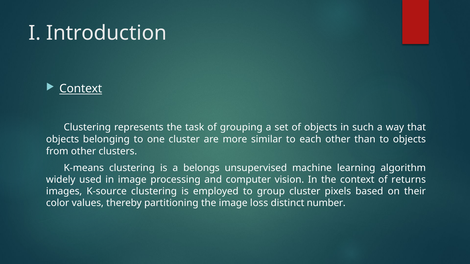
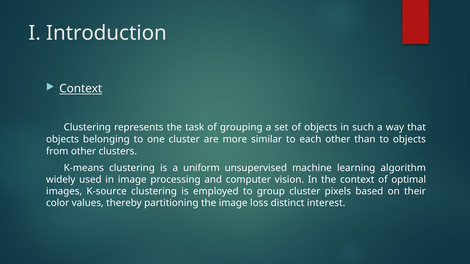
belongs: belongs -> uniform (201, 168)
returns: returns -> optimal (409, 180)
number: number -> interest (326, 203)
